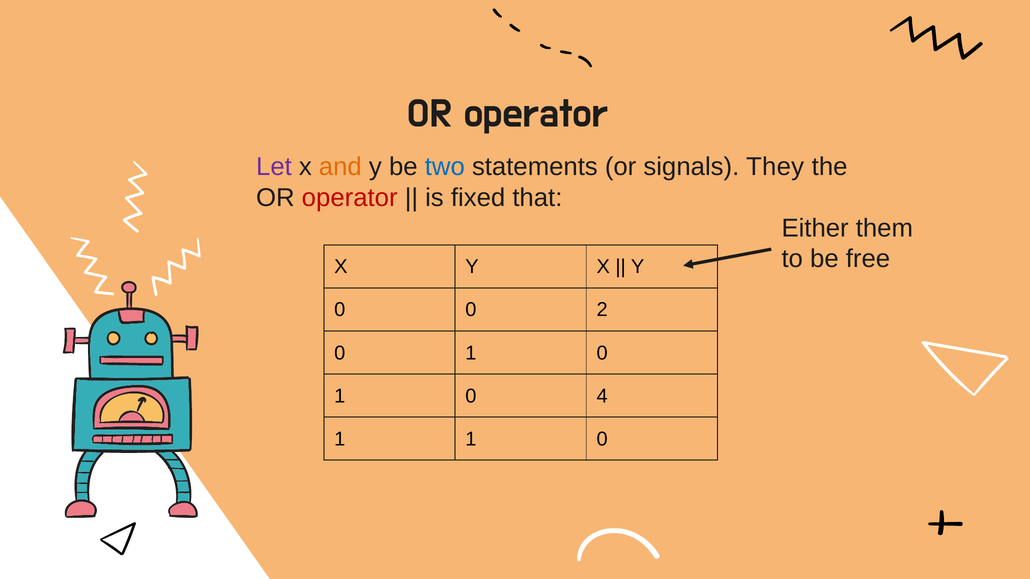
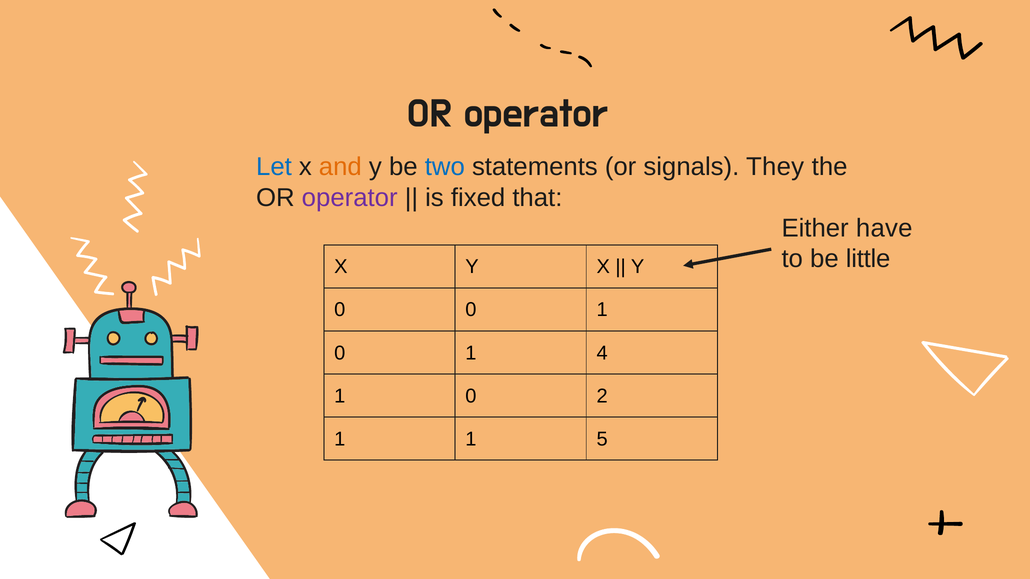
Let colour: purple -> blue (274, 167)
operator colour: red -> purple (350, 198)
them: them -> have (884, 228)
free: free -> little (868, 259)
0 0 2: 2 -> 1 (602, 310)
0: 0 -> 4 (602, 353)
4: 4 -> 2 (602, 396)
1 1 0: 0 -> 5 (602, 439)
